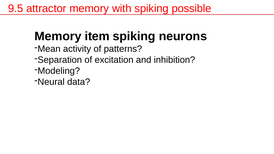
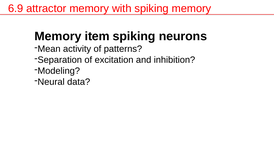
9.5: 9.5 -> 6.9 (16, 9)
spiking possible: possible -> memory (191, 9)
